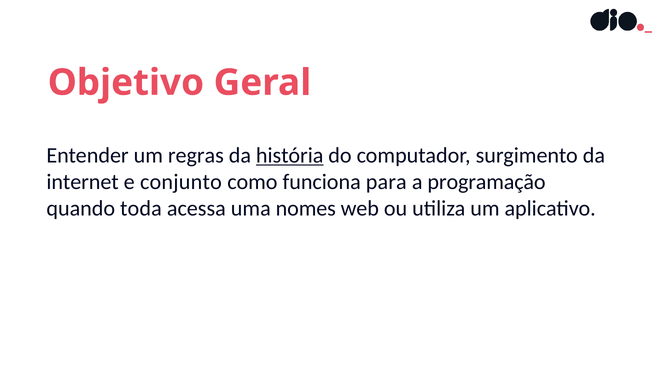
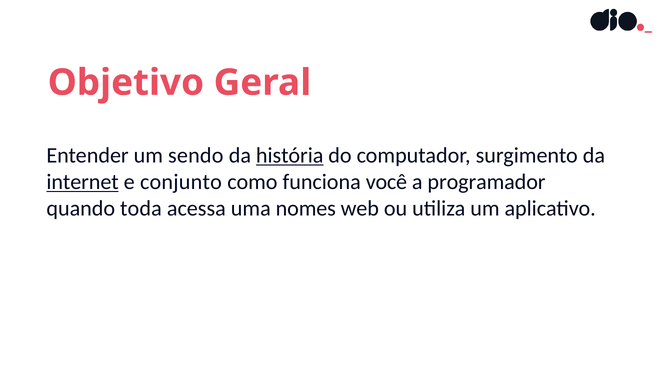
regras: regras -> sendo (196, 156)
internet underline: none -> present (83, 182)
para: para -> você (386, 182)
programação: programação -> programador (487, 182)
